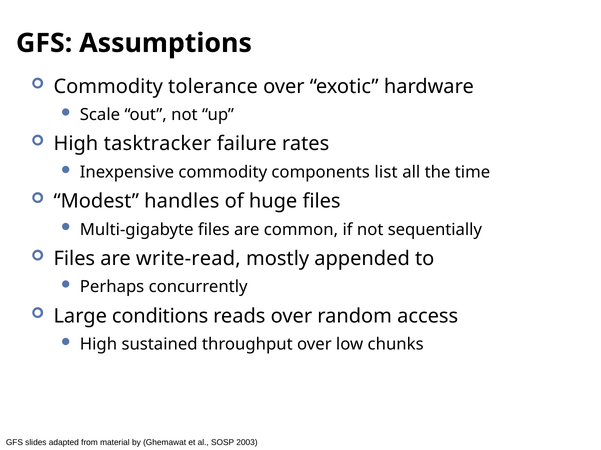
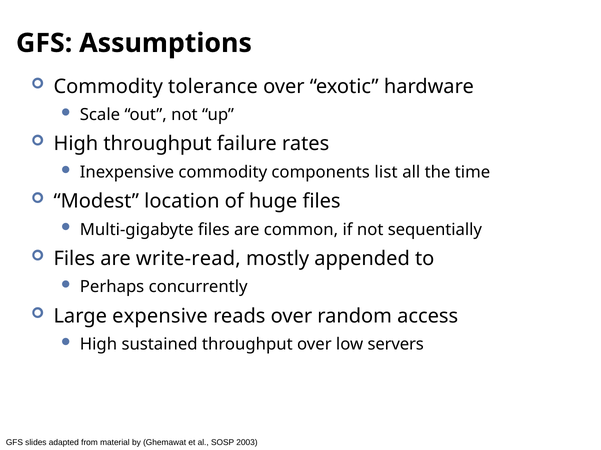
High tasktracker: tasktracker -> throughput (158, 144)
handles: handles -> location (182, 201)
conditions: conditions -> expensive (160, 316)
chunks: chunks -> servers (396, 345)
